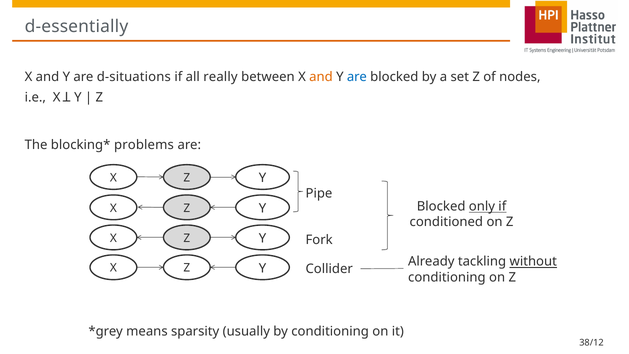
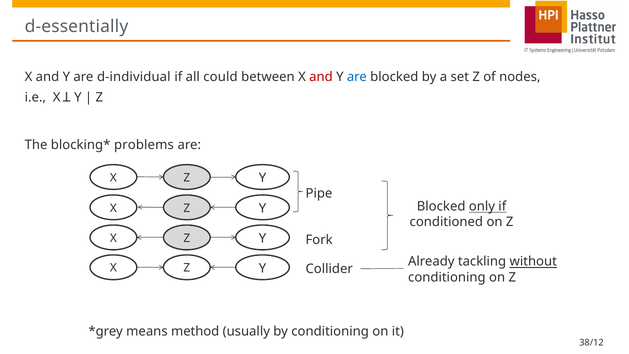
d-situations: d-situations -> d-individual (134, 77)
really: really -> could (220, 77)
and colour: orange -> red (321, 77)
sparsity: sparsity -> method (195, 331)
